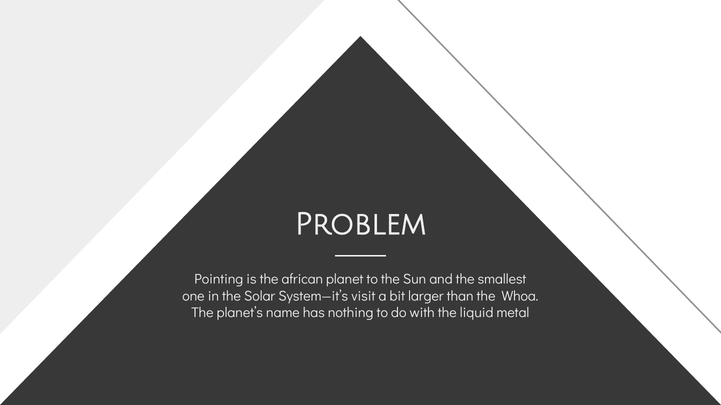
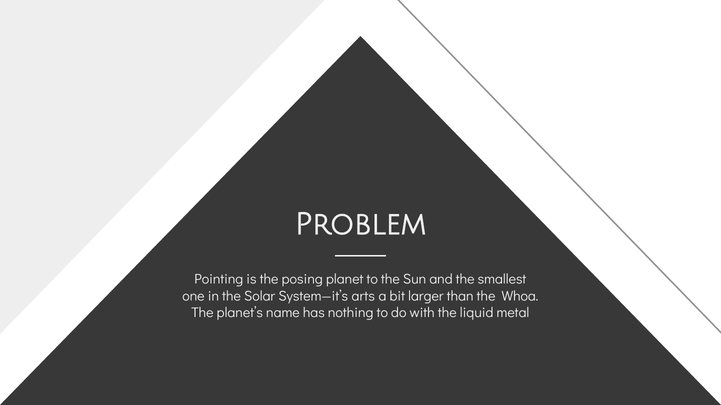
african: african -> posing (302, 280)
visit: visit -> arts (363, 296)
